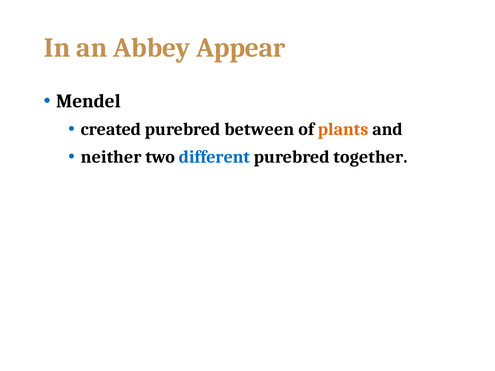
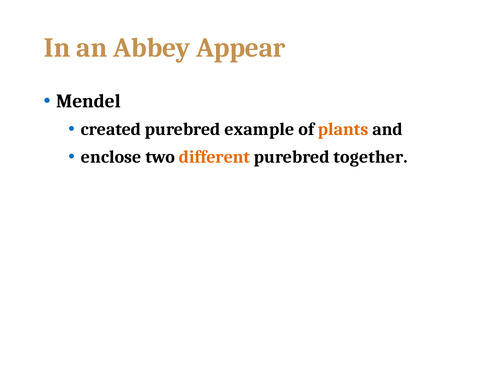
between: between -> example (259, 129)
neither: neither -> enclose (111, 157)
different colour: blue -> orange (215, 157)
